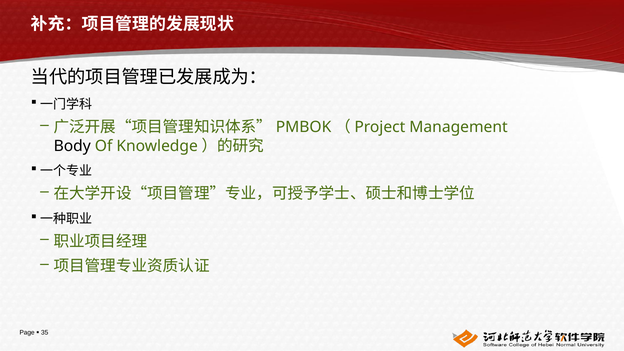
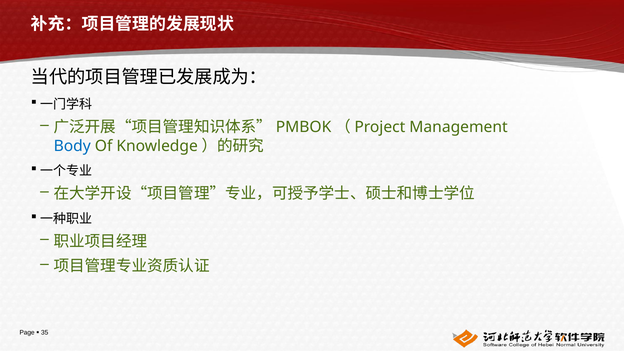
Body colour: black -> blue (72, 146)
